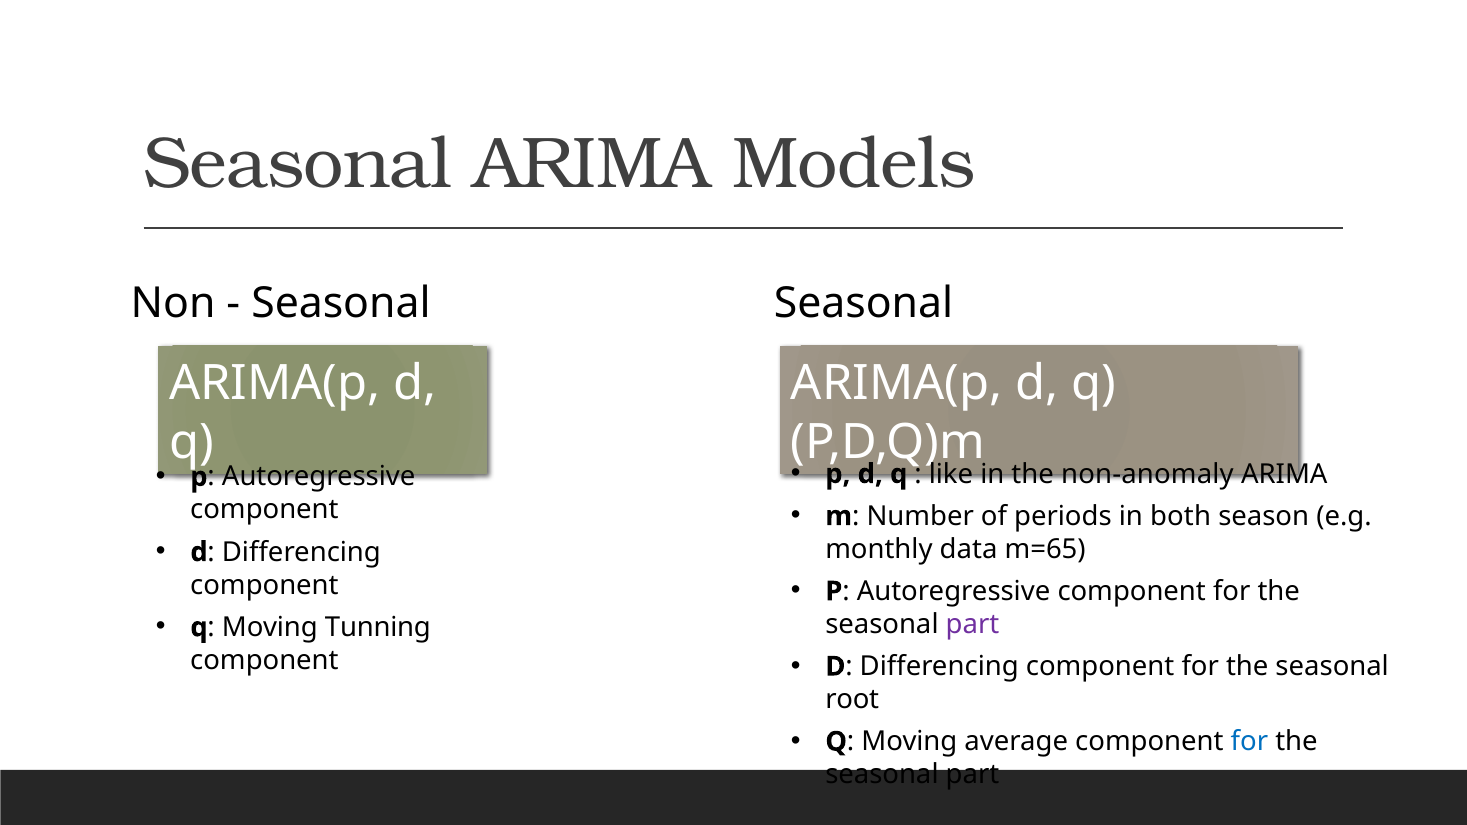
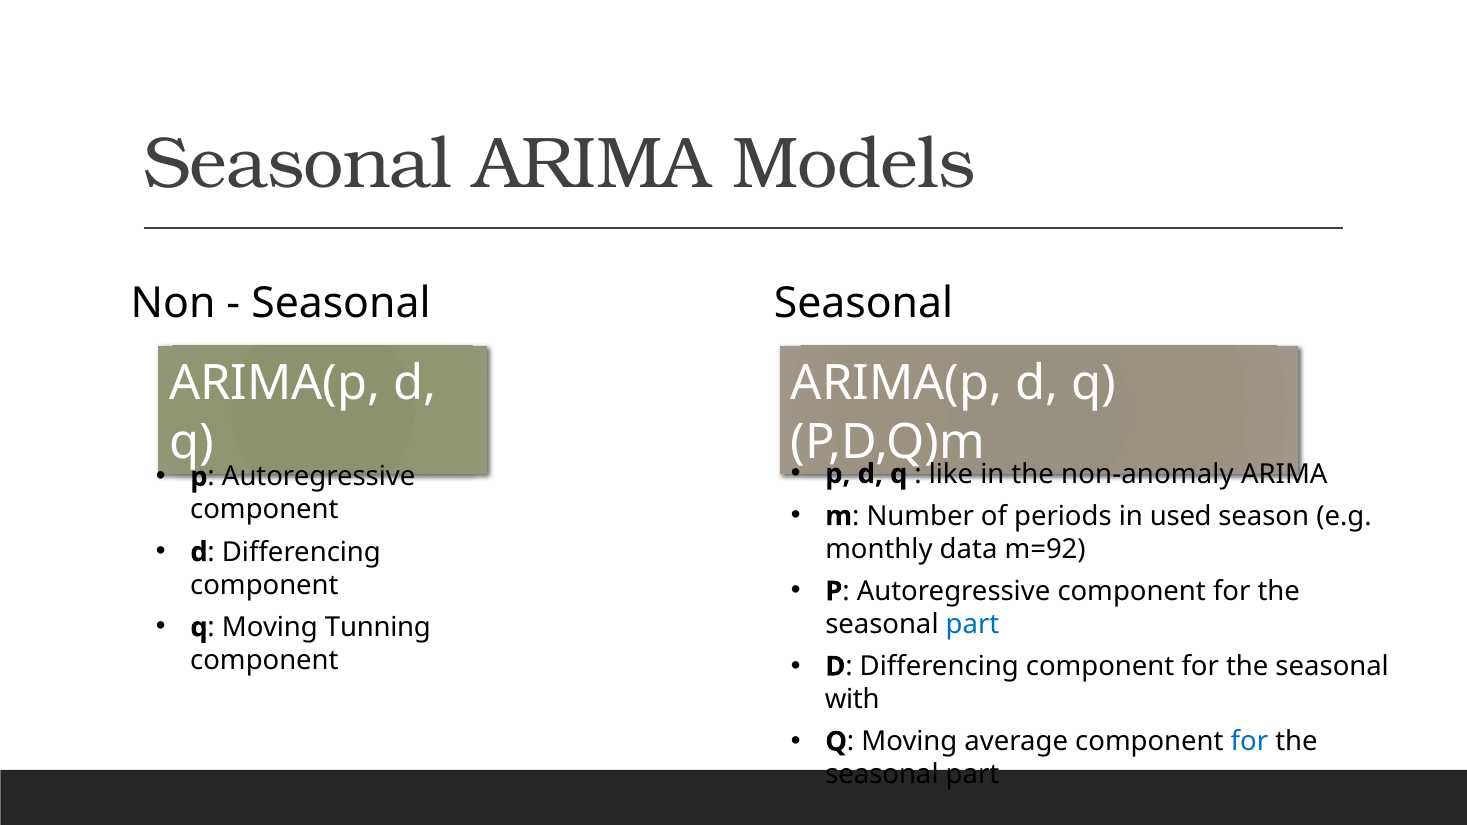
both: both -> used (1181, 516)
m=65: m=65 -> m=92 (1045, 549)
part colour: purple -> blue (973, 624)
root: root -> with (852, 700)
